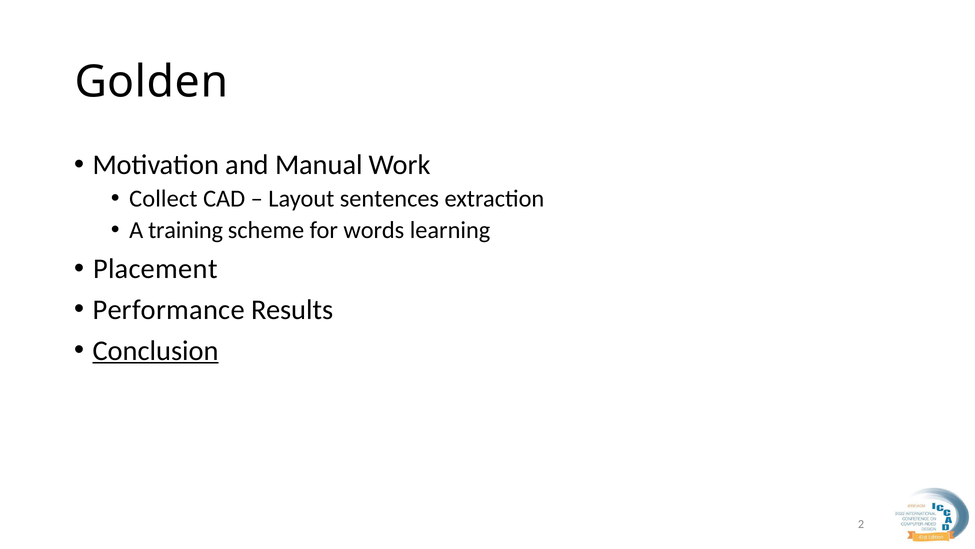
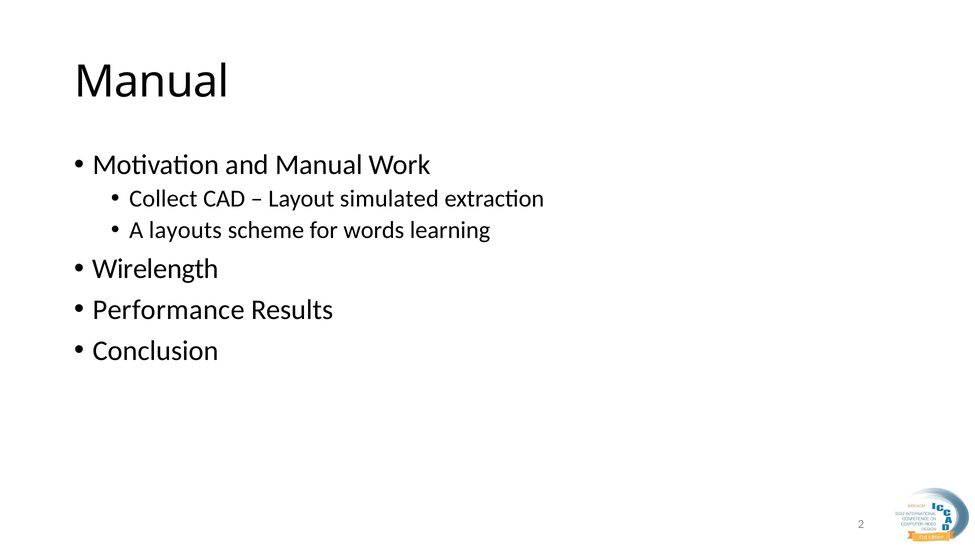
Golden: Golden -> Manual (152, 82)
sentences: sentences -> simulated (389, 198)
training: training -> layouts (185, 230)
Placement: Placement -> Wirelength (156, 268)
Conclusion underline: present -> none (156, 350)
